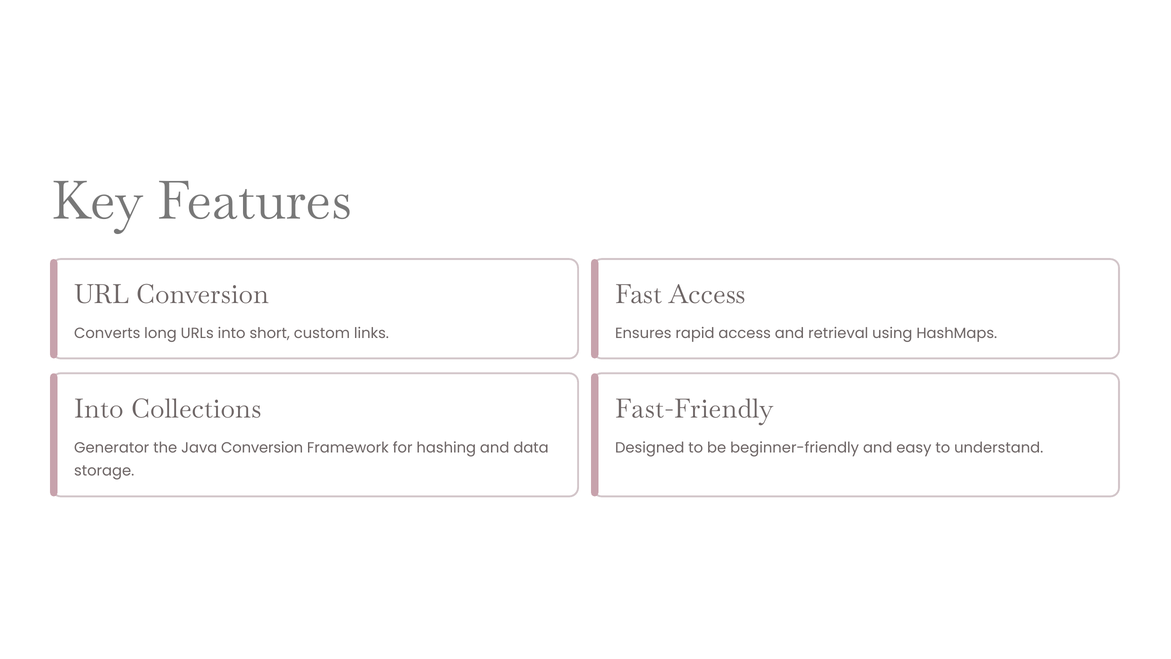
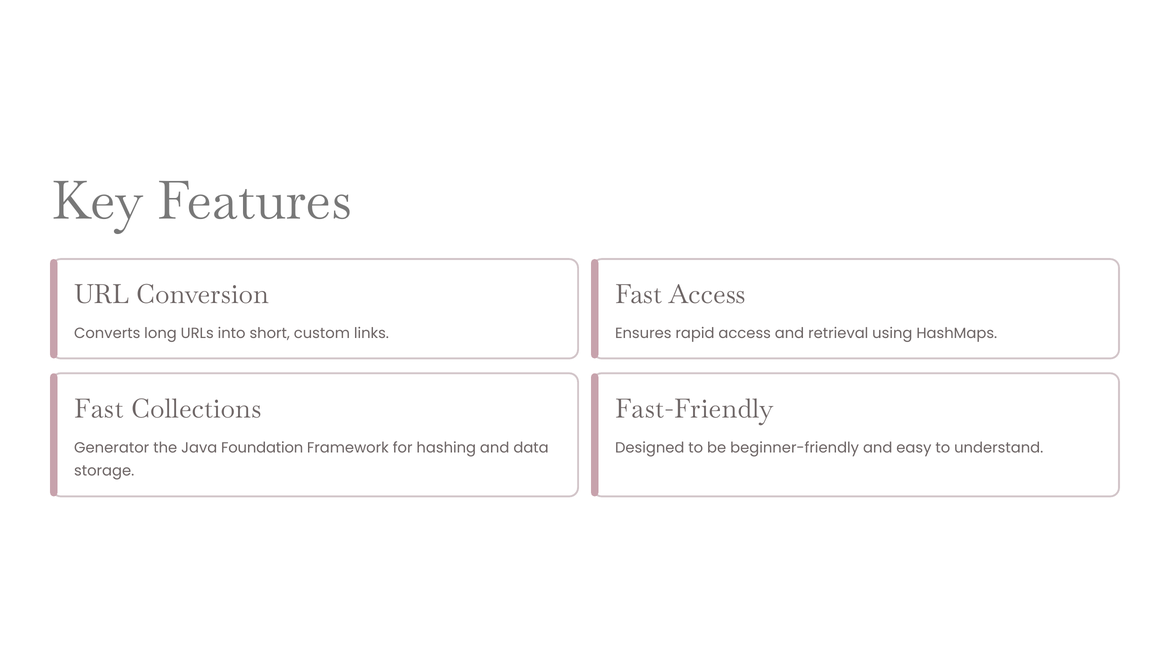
Into: Into -> Fast (99, 409)
Java Conversion: Conversion -> Foundation (262, 448)
